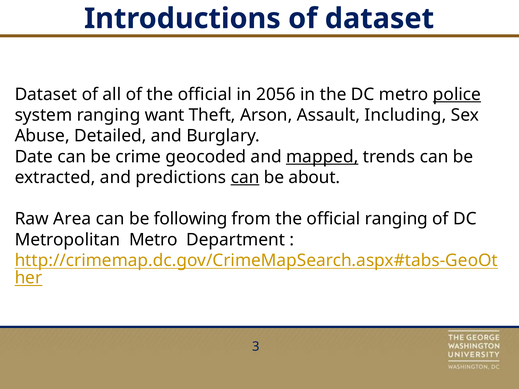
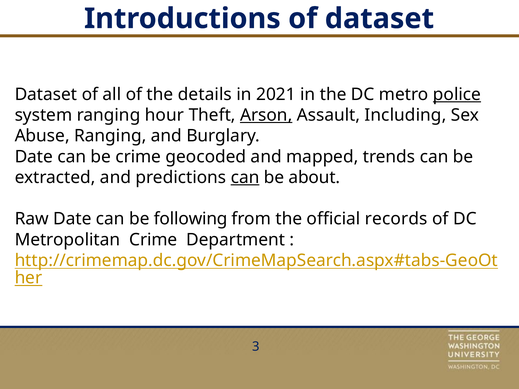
of the official: official -> details (205, 94)
2056: 2056 -> 2021 (276, 94)
want: want -> hour (164, 115)
Arson underline: none -> present (266, 115)
Abuse Detailed: Detailed -> Ranging (110, 136)
mapped underline: present -> none (322, 157)
Raw Area: Area -> Date (72, 219)
official ranging: ranging -> records (396, 219)
Metropolitan Metro: Metro -> Crime (153, 240)
